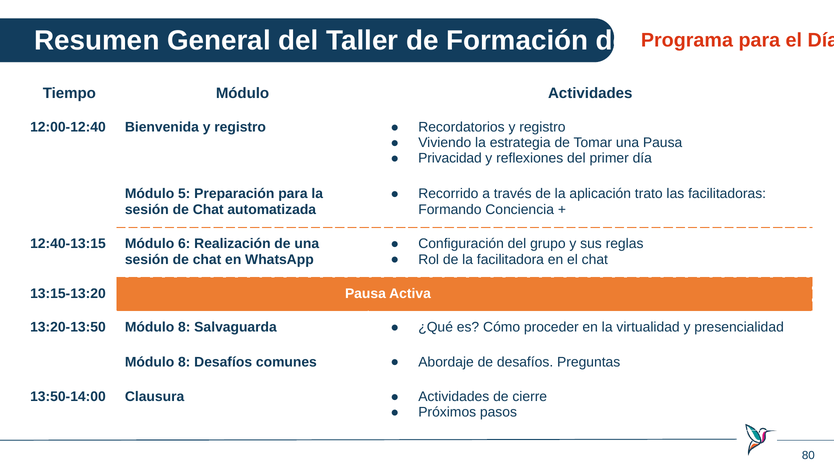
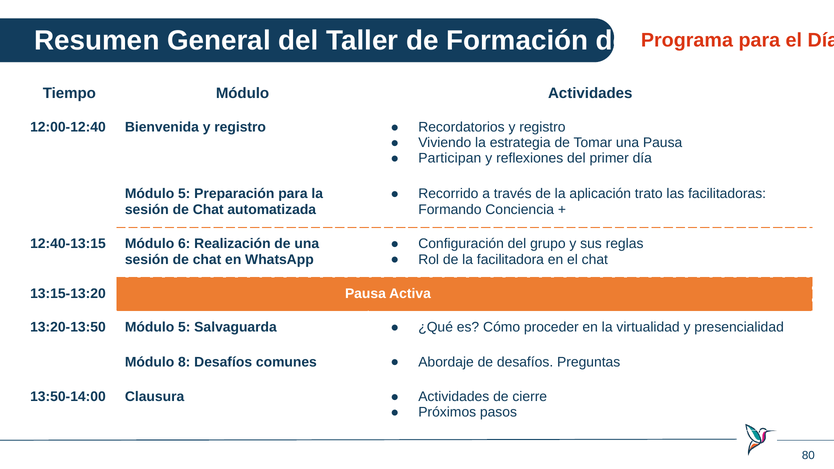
Privacidad: Privacidad -> Participan (450, 158)
13:20-13:50 Módulo 8: 8 -> 5 (184, 327)
